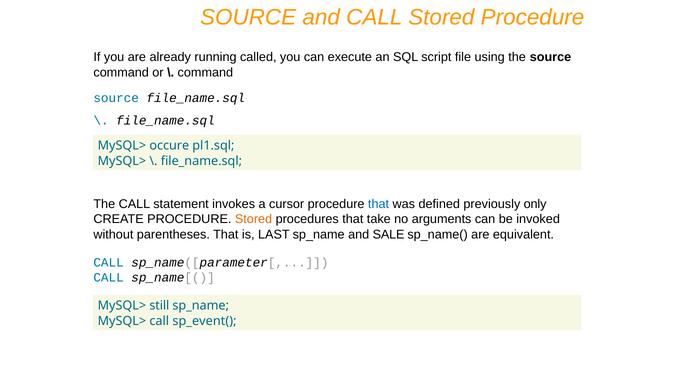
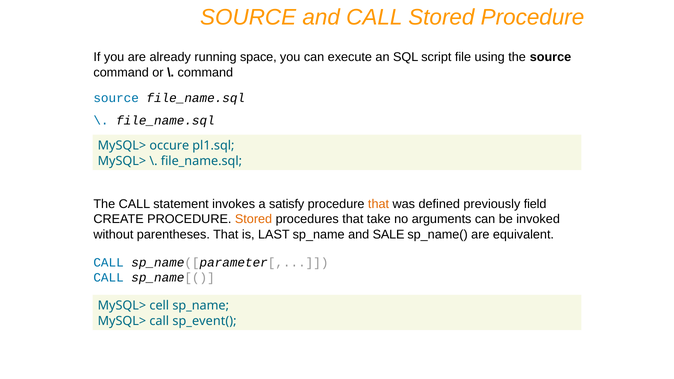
called: called -> space (258, 57)
cursor: cursor -> satisfy (287, 204)
that colour: blue -> orange (379, 204)
only: only -> field (535, 204)
still: still -> cell (159, 306)
